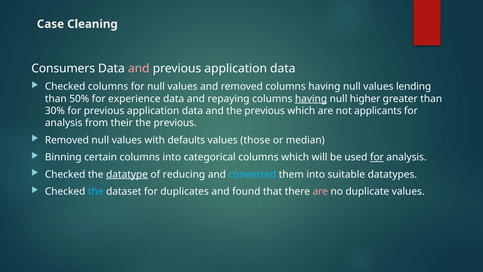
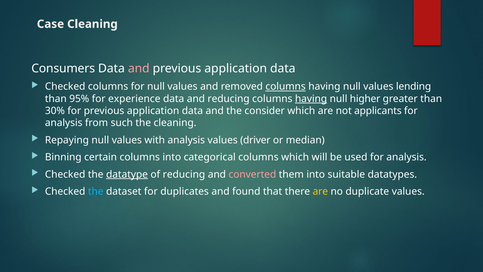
columns underline: none -> present (286, 86)
50%: 50% -> 95% (79, 99)
and repaying: repaying -> reducing (229, 99)
and the previous: previous -> consider (265, 111)
their: their -> such (122, 123)
previous: previous -> cleaning (175, 123)
Removed: Removed -> Repaying (67, 140)
with defaults: defaults -> analysis (186, 140)
those: those -> driver (255, 140)
for underline: present -> none (377, 157)
converted colour: light blue -> pink (252, 174)
are colour: pink -> yellow (320, 191)
